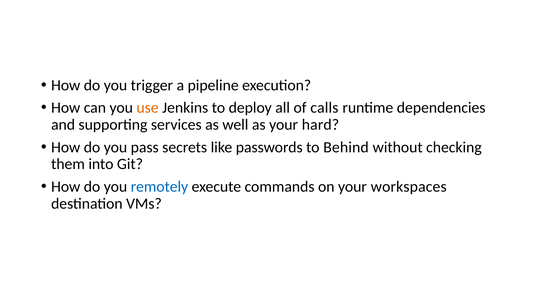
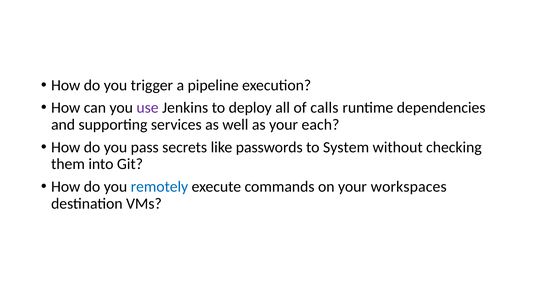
use colour: orange -> purple (148, 108)
hard: hard -> each (320, 125)
Behind: Behind -> System (346, 147)
